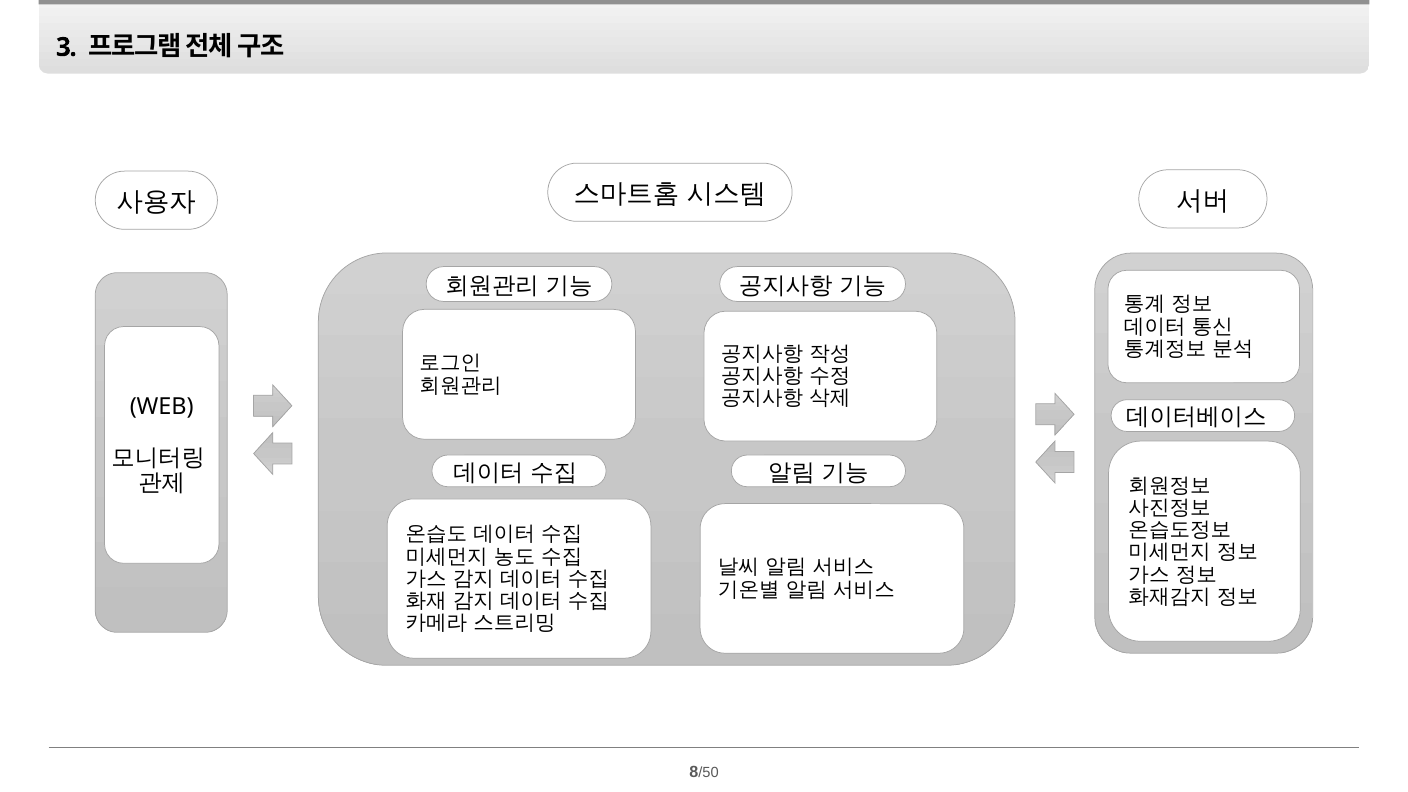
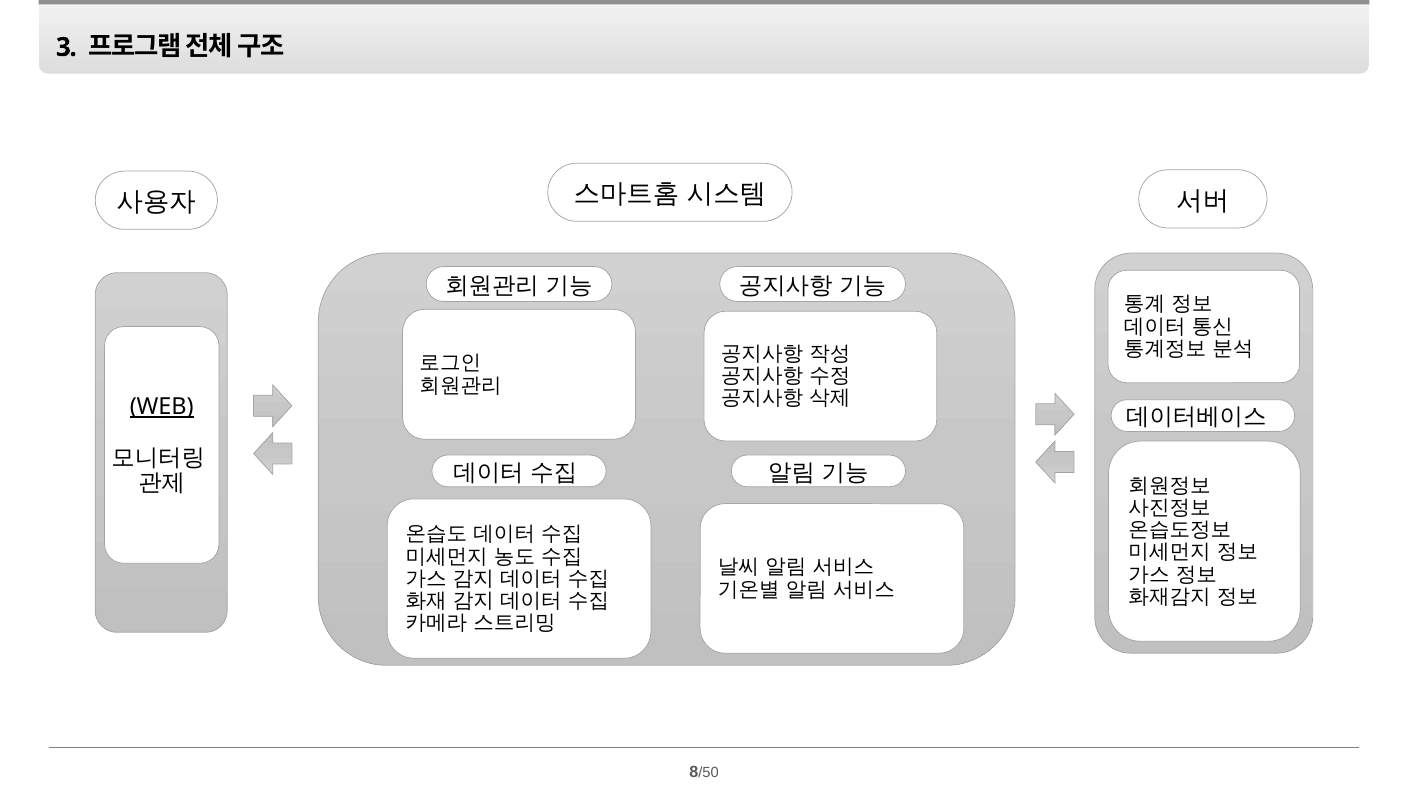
WEB underline: none -> present (162, 407)
